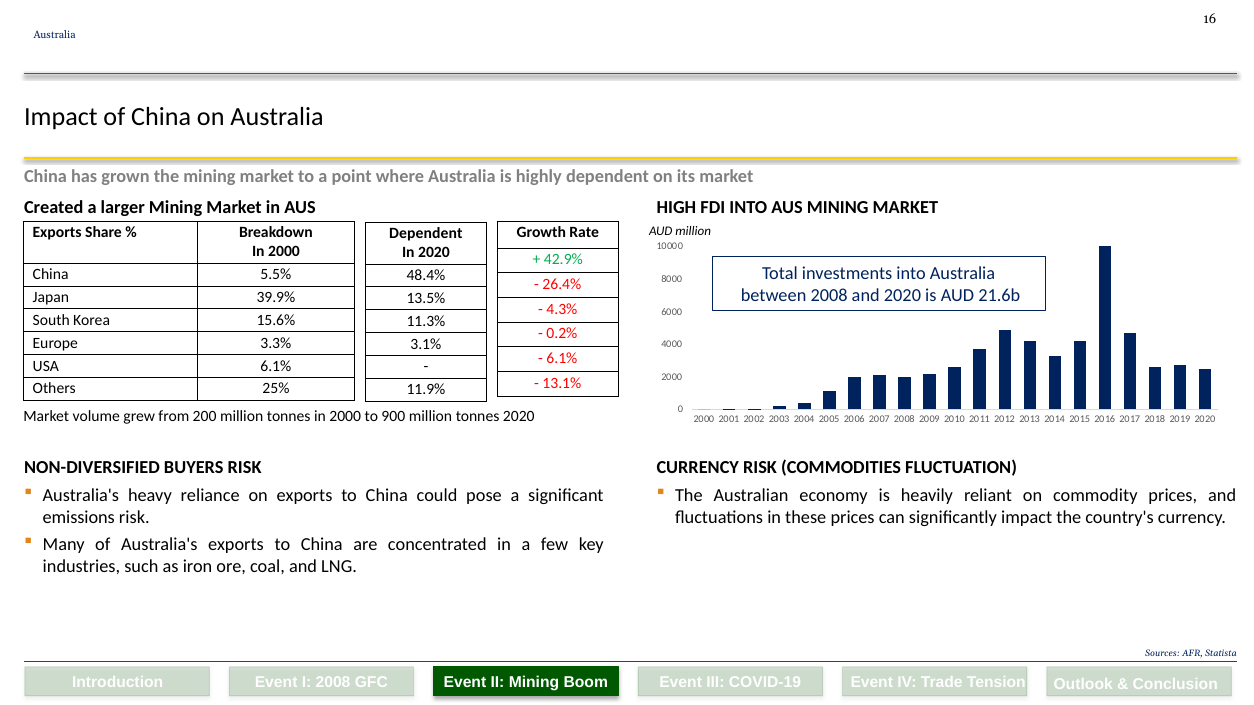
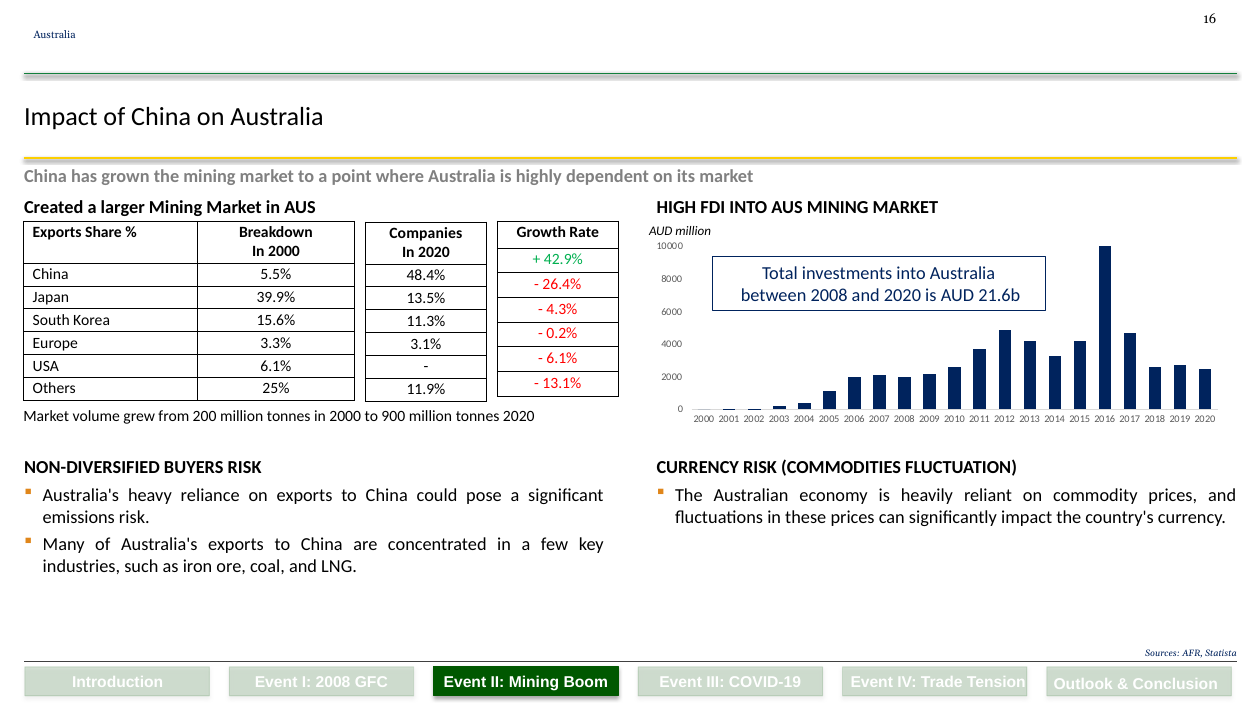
Dependent: Dependent -> Companies (426, 234)
